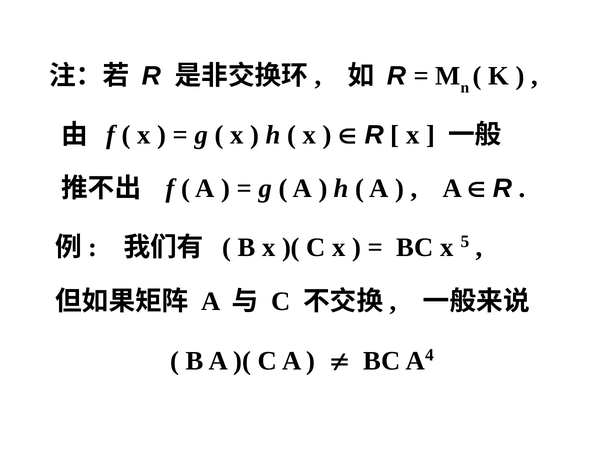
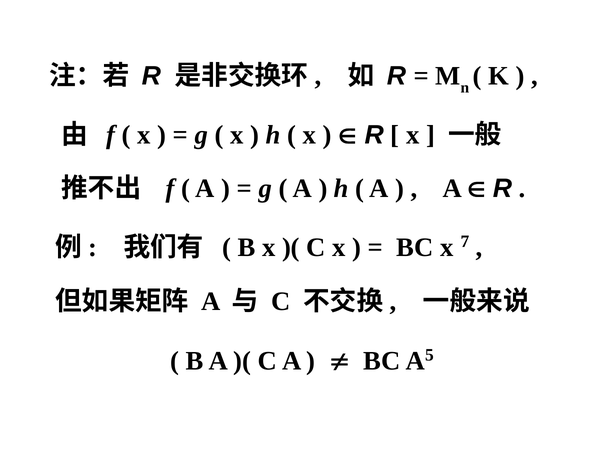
5: 5 -> 7 (465, 242)
4: 4 -> 5 (429, 355)
